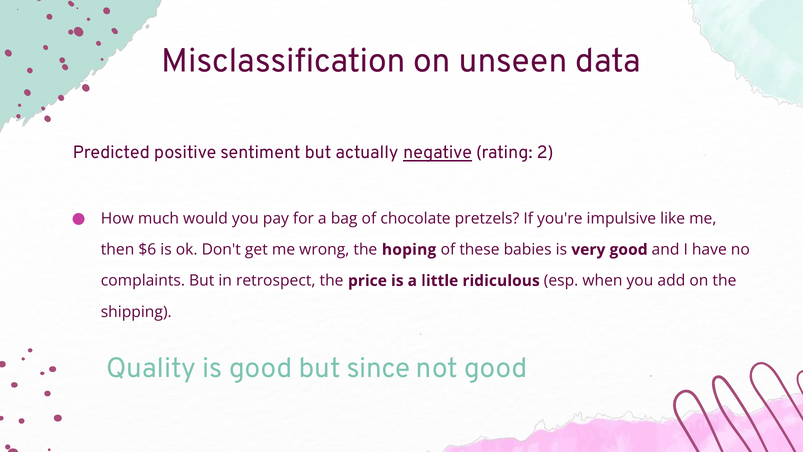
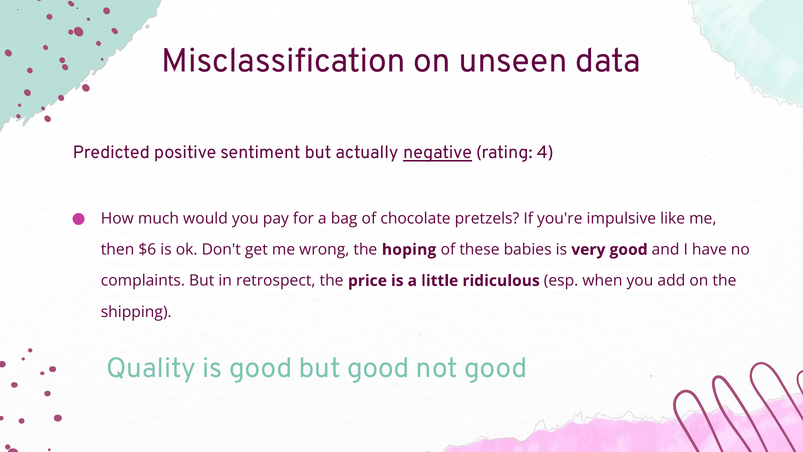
2: 2 -> 4 (545, 152)
but since: since -> good (378, 368)
